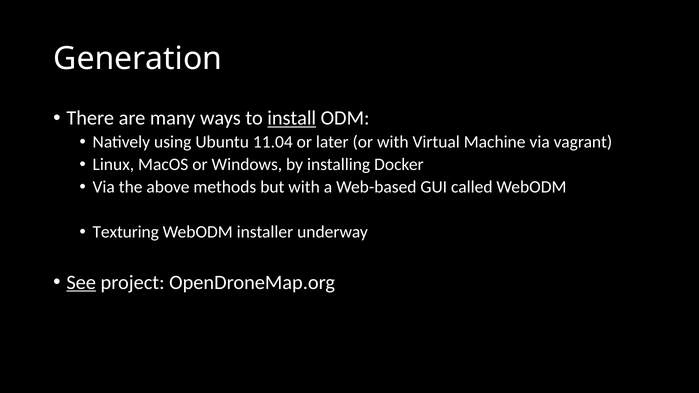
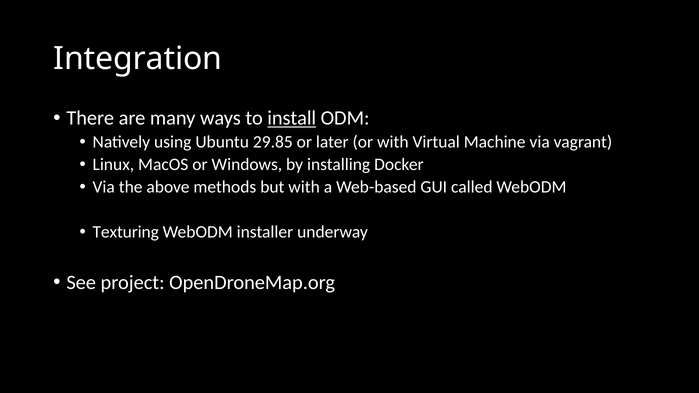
Generation: Generation -> Integration (138, 59)
11.04: 11.04 -> 29.85 (273, 142)
See underline: present -> none (81, 282)
